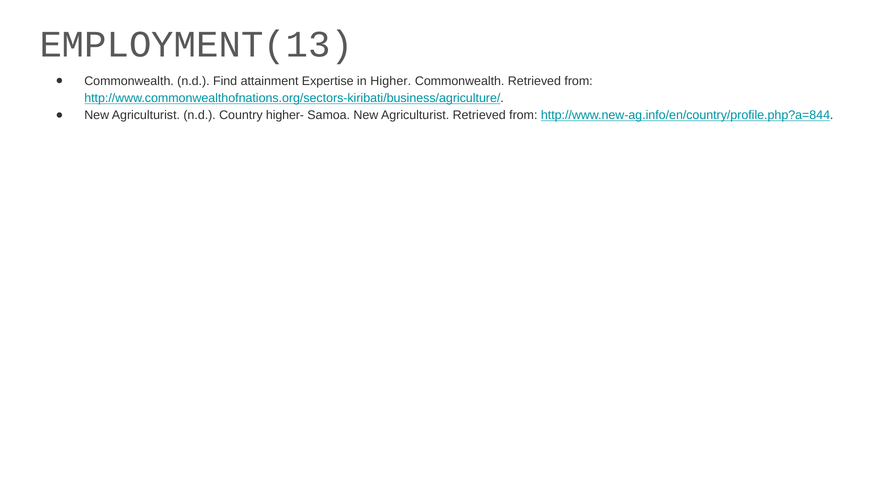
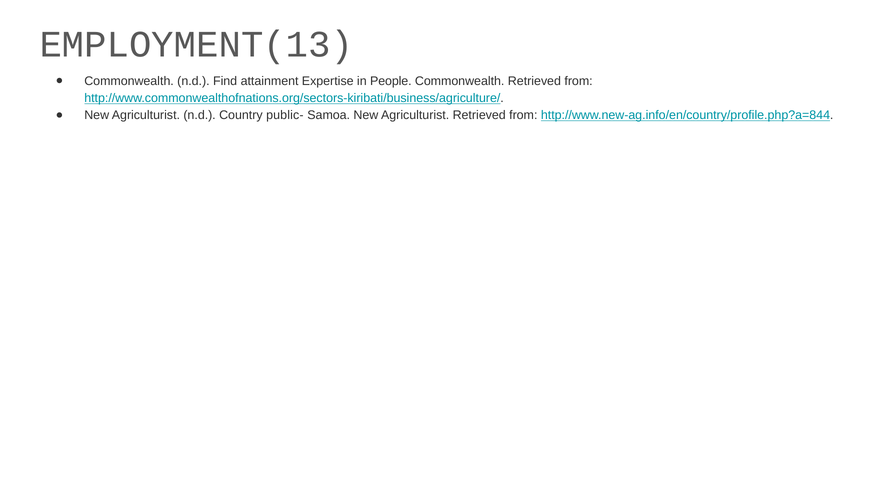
Higher: Higher -> People (391, 81)
higher-: higher- -> public- (285, 115)
